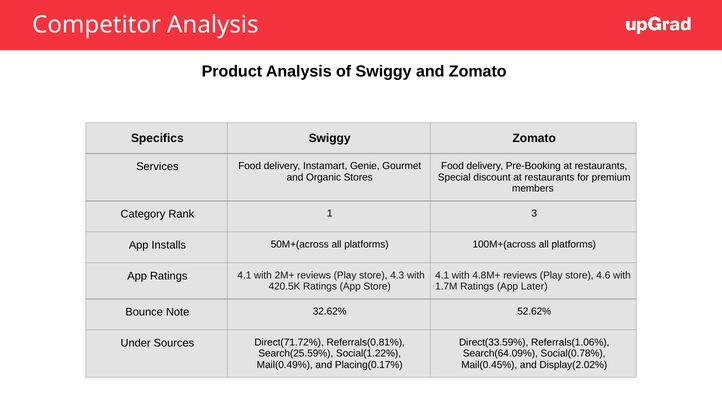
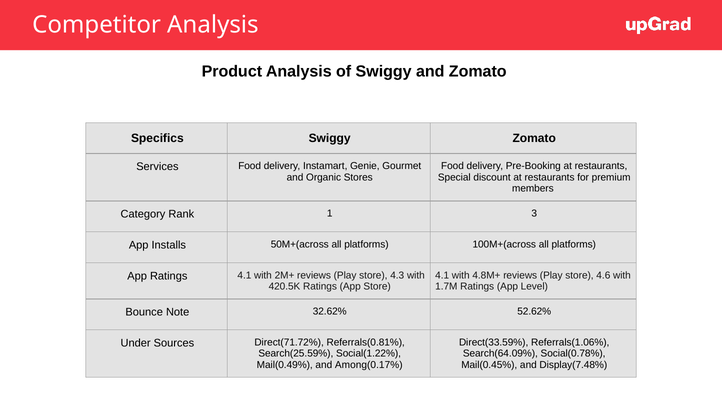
Later: Later -> Level (534, 287)
Placing(0.17%: Placing(0.17% -> Among(0.17% (369, 365)
Display(2.02%: Display(2.02% -> Display(7.48% (573, 365)
